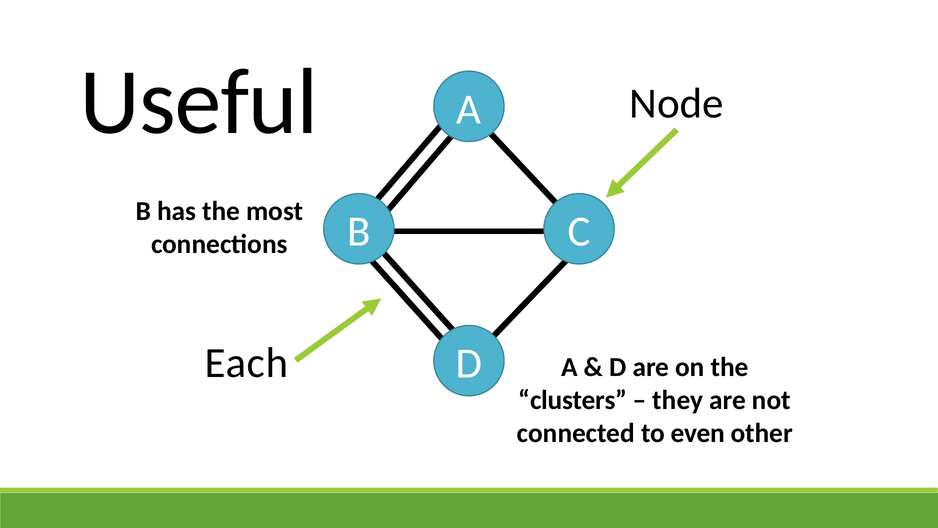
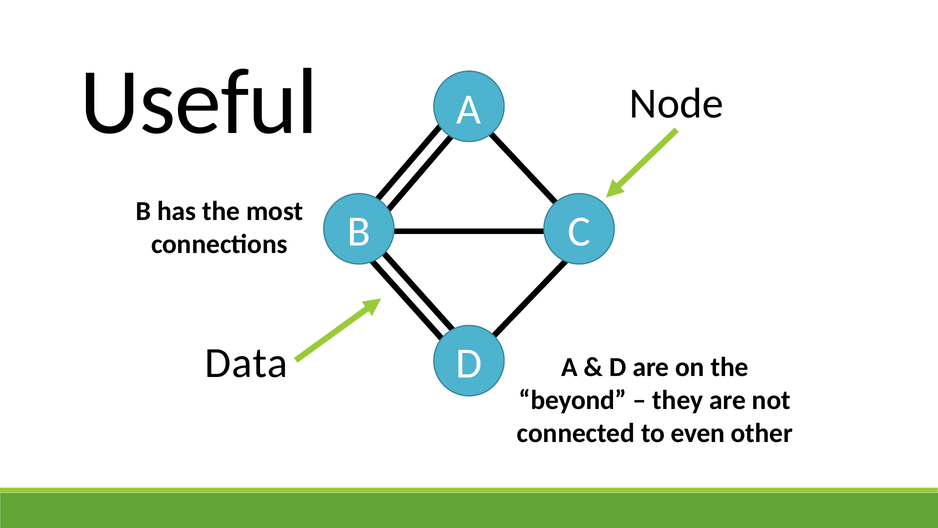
Each: Each -> Data (246, 363)
clusters: clusters -> beyond (573, 400)
